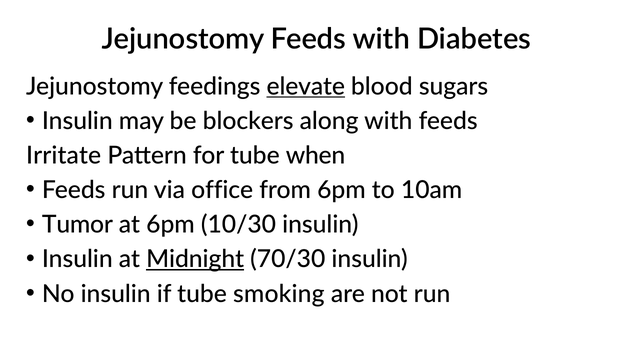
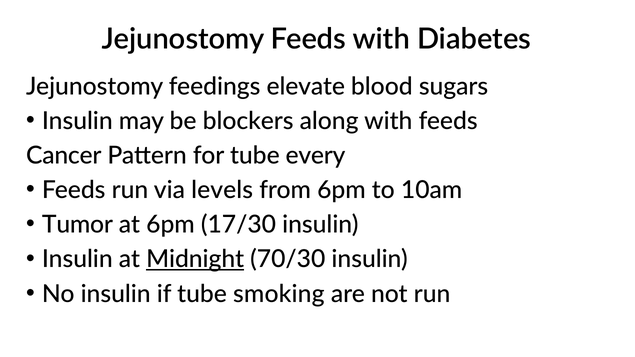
elevate underline: present -> none (306, 86)
Irritate: Irritate -> Cancer (64, 156)
when: when -> every (315, 156)
office: office -> levels (222, 190)
10/30: 10/30 -> 17/30 (238, 225)
